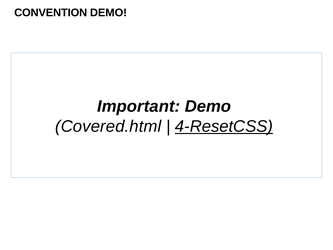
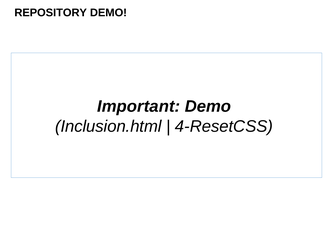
CONVENTION: CONVENTION -> REPOSITORY (51, 13)
Covered.html: Covered.html -> Inclusion.html (108, 126)
4-ResetCSS underline: present -> none (224, 126)
